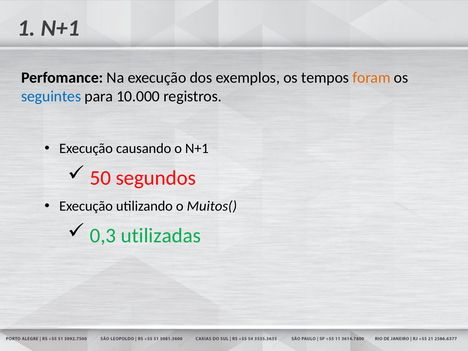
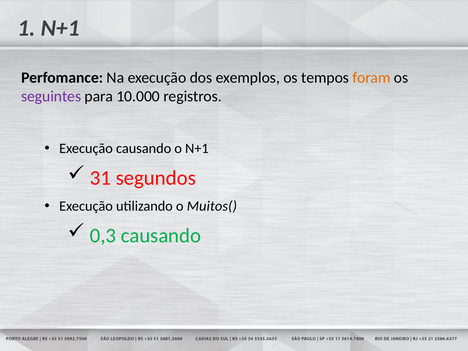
seguintes colour: blue -> purple (51, 96)
50: 50 -> 31 (100, 178)
0,3 utilizadas: utilizadas -> causando (161, 236)
